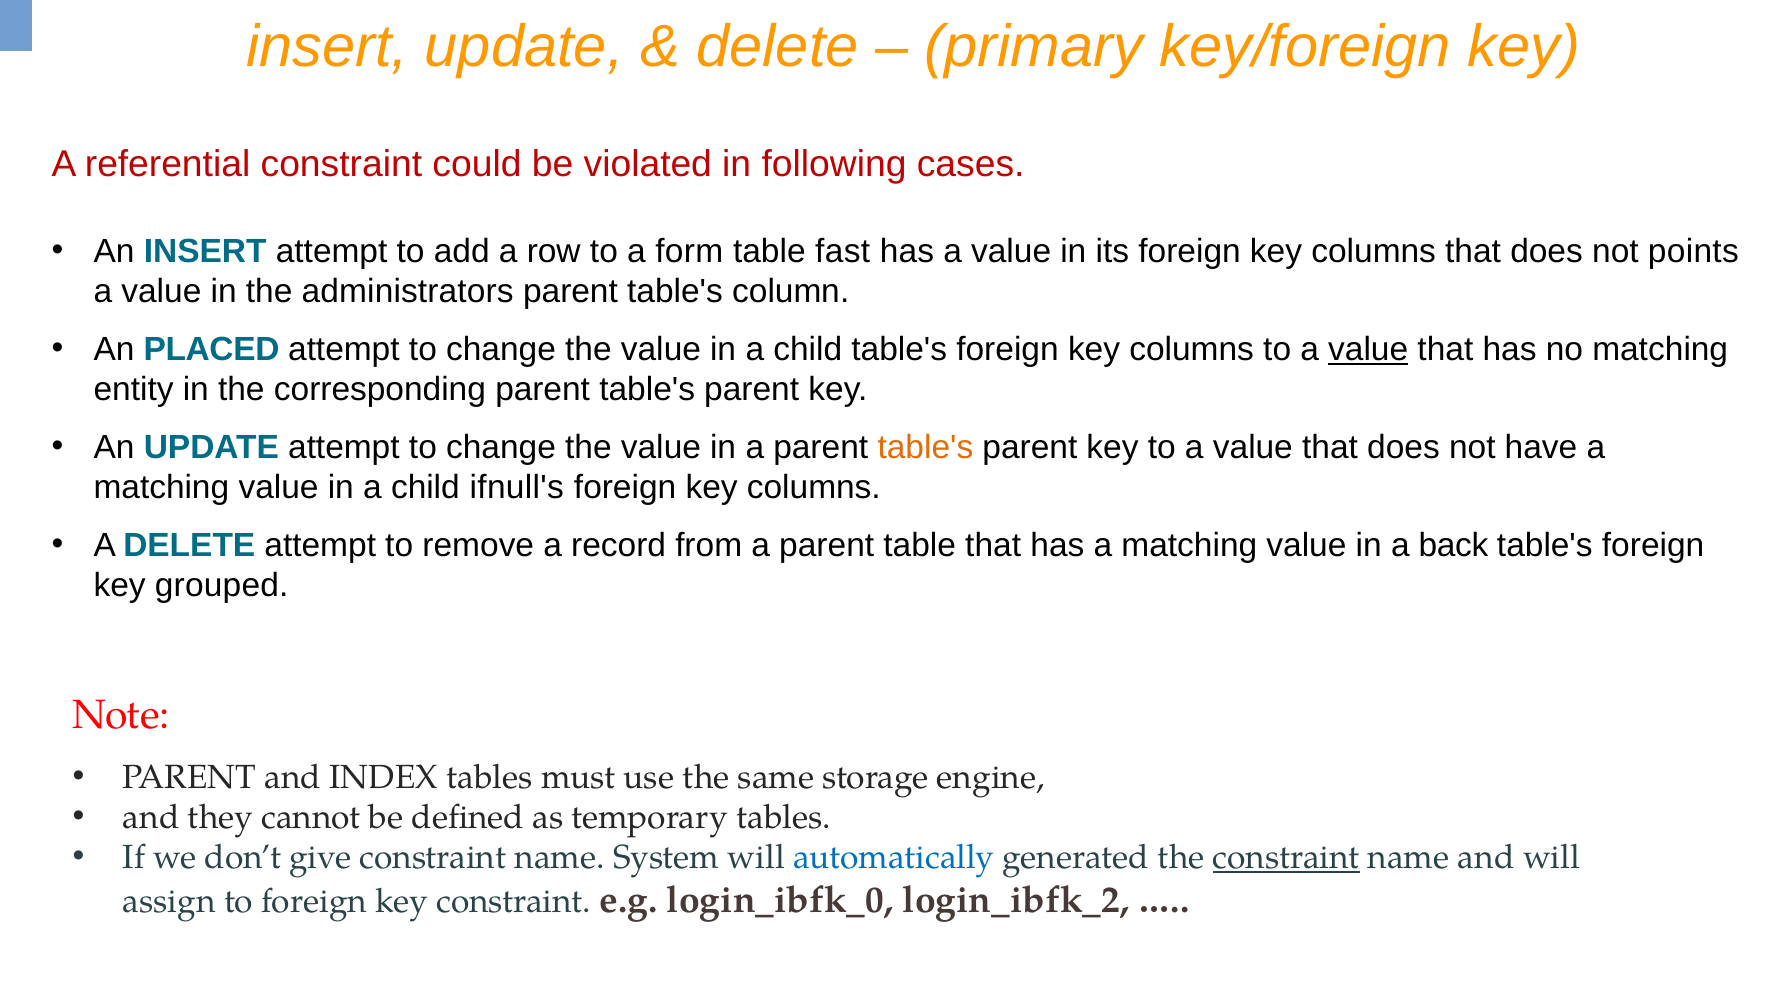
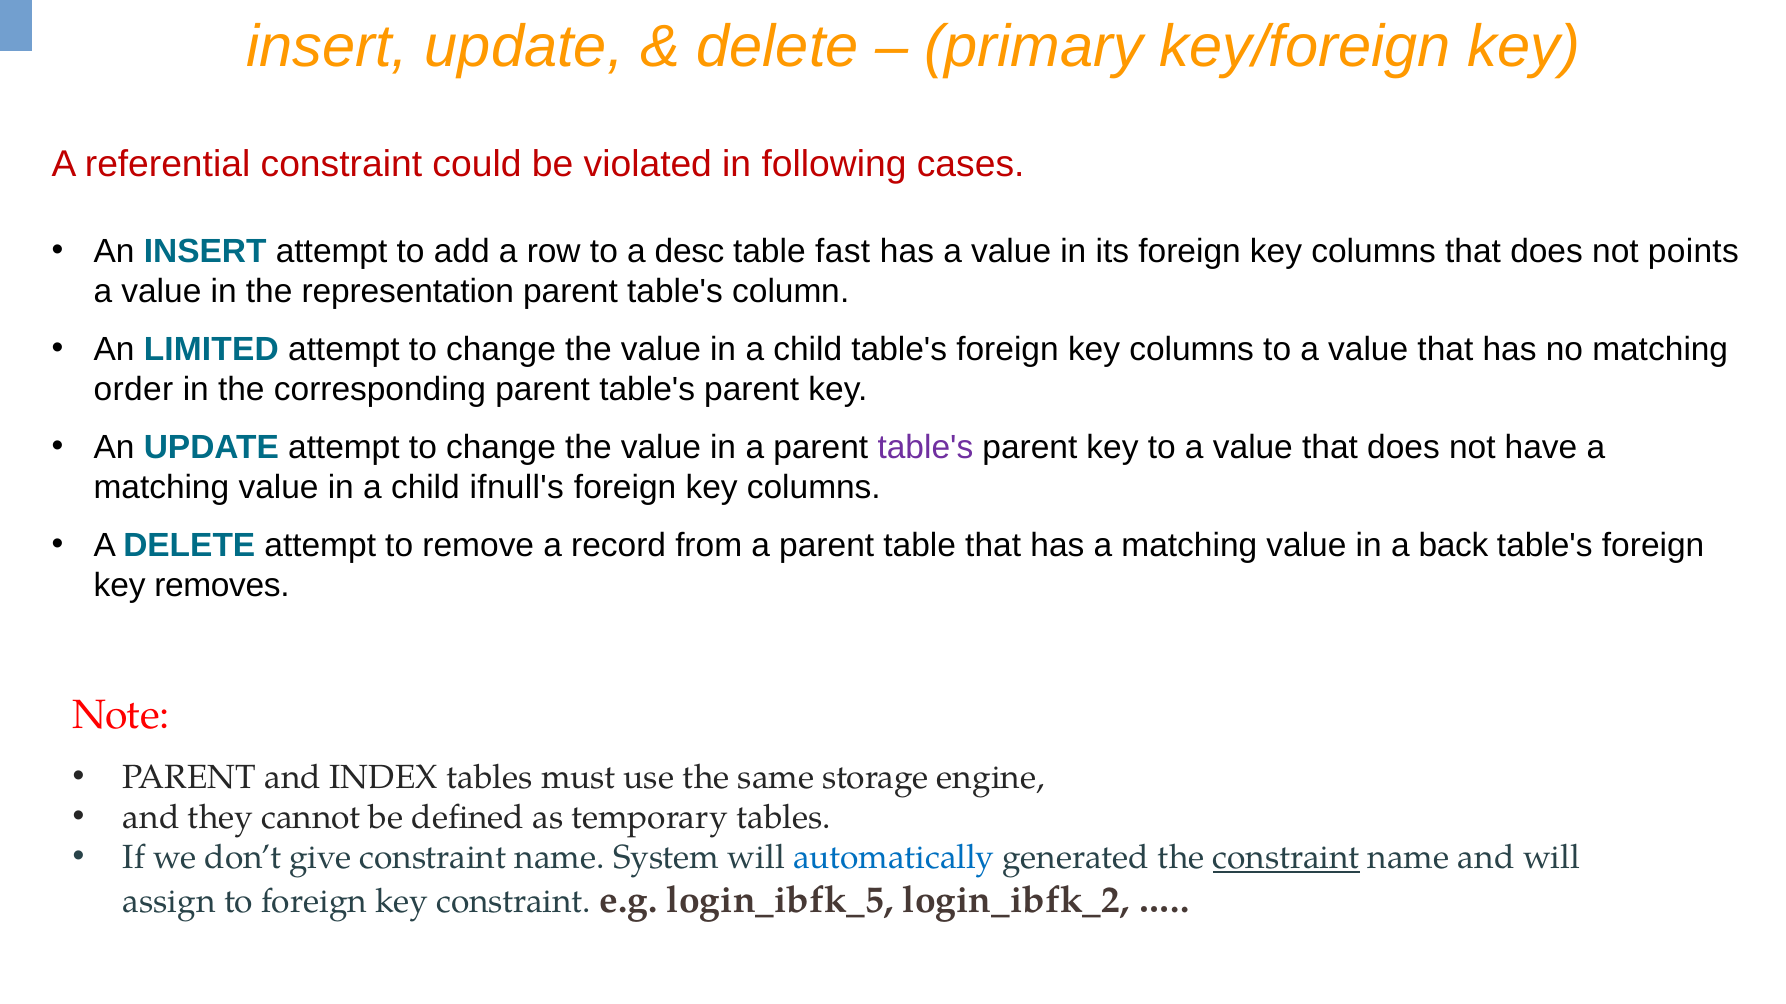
form: form -> desc (690, 251)
administrators: administrators -> representation (408, 292)
PLACED: PLACED -> LIMITED (211, 350)
value underline: present -> none (1368, 350)
entity: entity -> order (133, 390)
table's colour: orange -> purple (925, 448)
grouped: grouped -> removes (222, 586)
login_ibfk_0: login_ibfk_0 -> login_ibfk_5 (780, 901)
